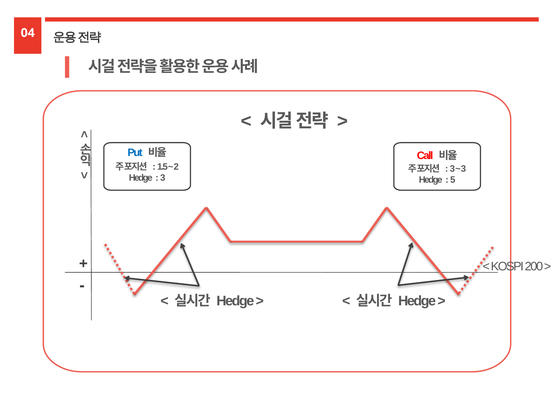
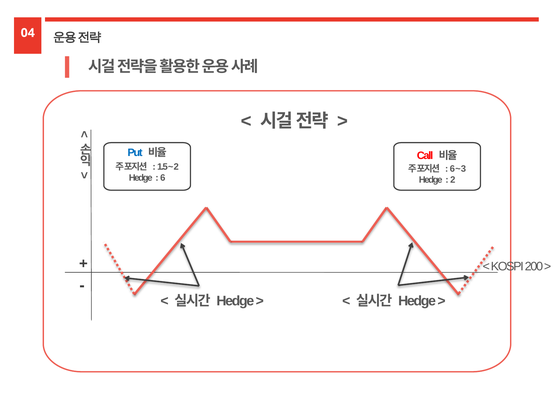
3: 3 -> 6 (452, 169)
3: 3 -> 6 (163, 178)
5: 5 -> 2 (453, 180)
